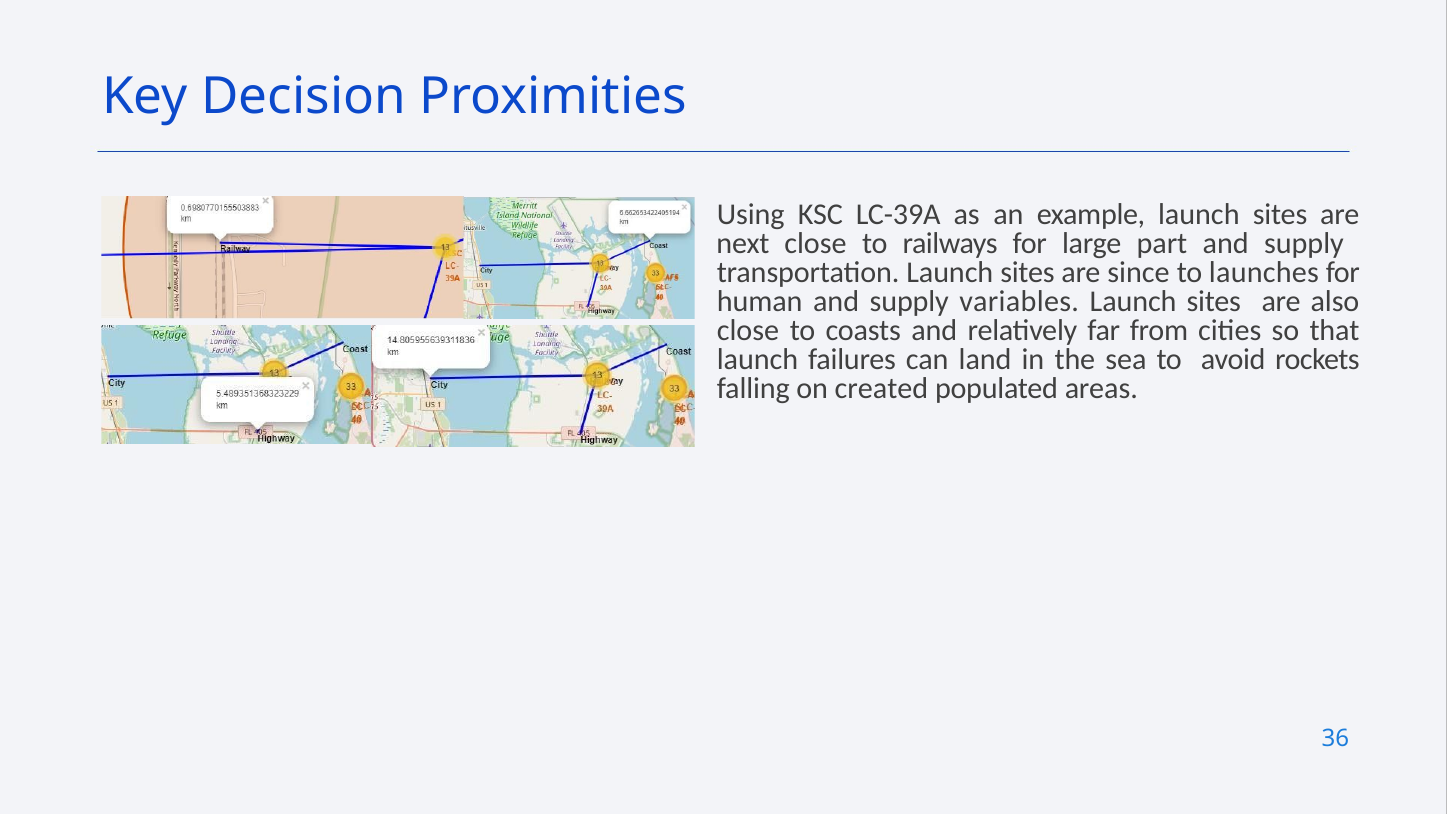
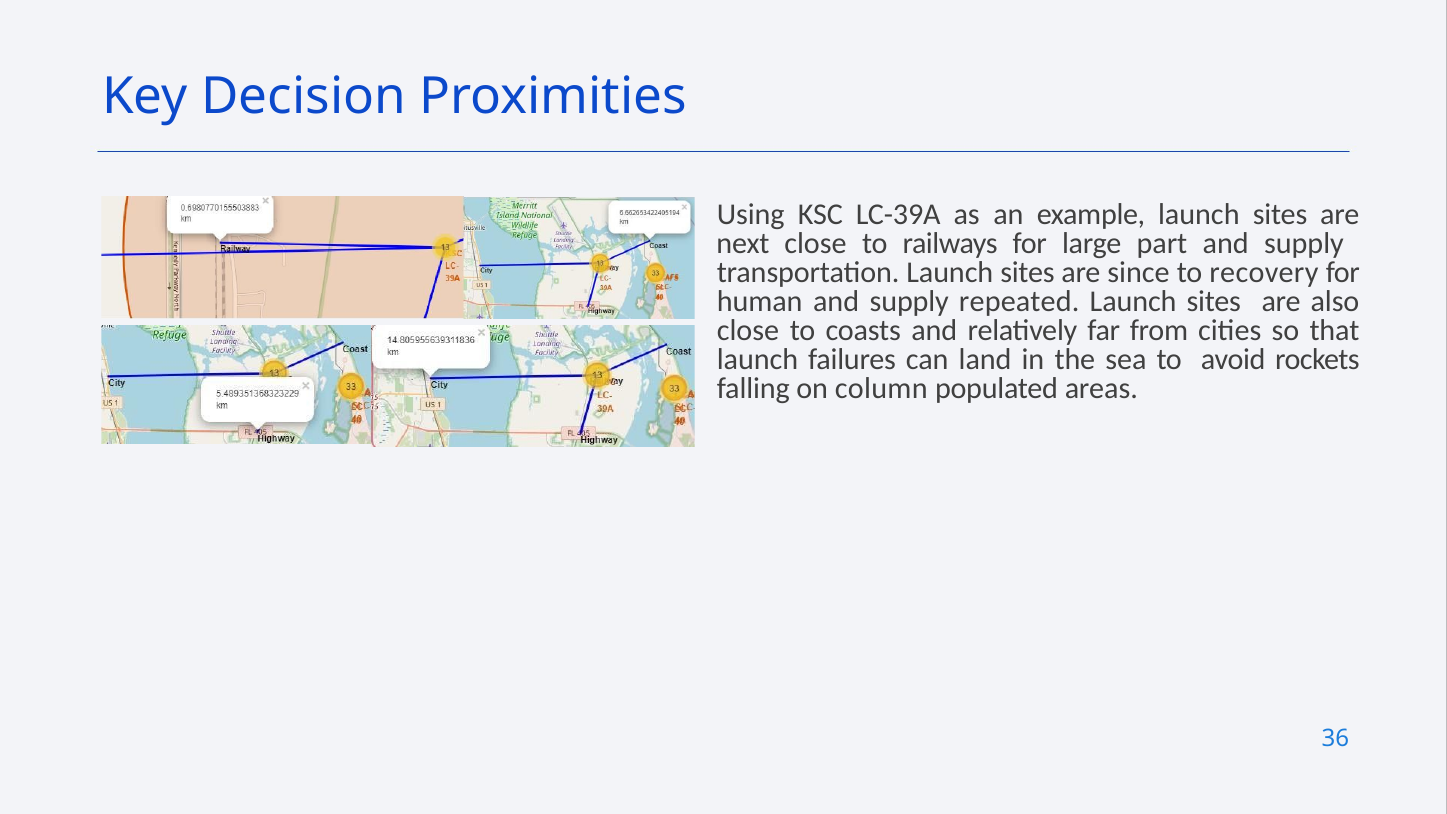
launches: launches -> recovery (1264, 273)
variables: variables -> repeated (1019, 302)
created: created -> column (881, 389)
